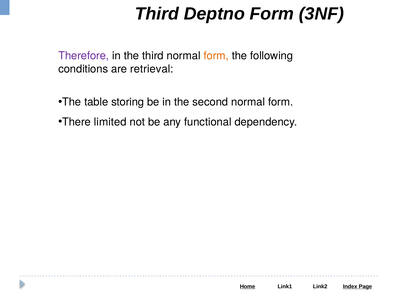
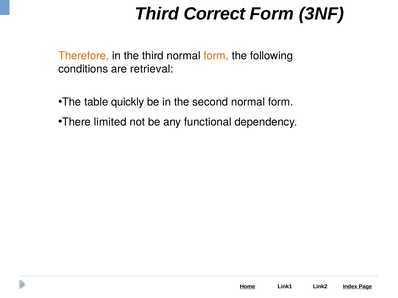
Deptno: Deptno -> Correct (214, 14)
Therefore colour: purple -> orange (84, 56)
storing: storing -> quickly (128, 102)
